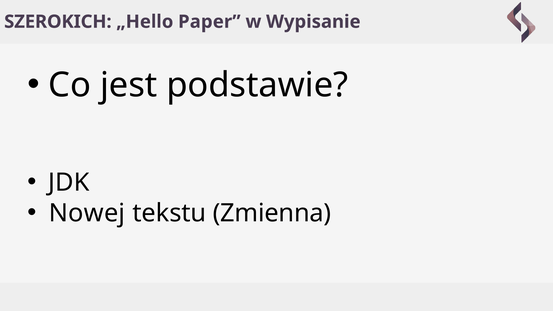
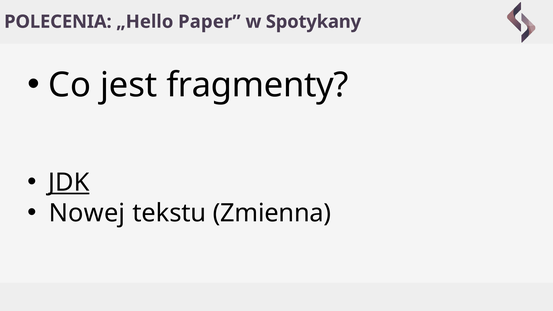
SZEROKICH: SZEROKICH -> POLECENIA (58, 22)
Wypisanie: Wypisanie -> Spotykany (313, 22)
podstawie: podstawie -> fragmenty (257, 85)
JDK underline: none -> present (69, 183)
